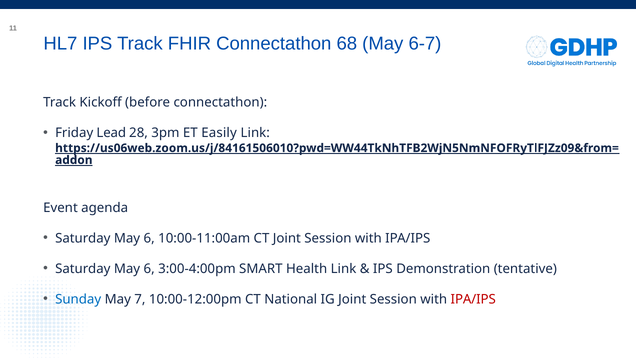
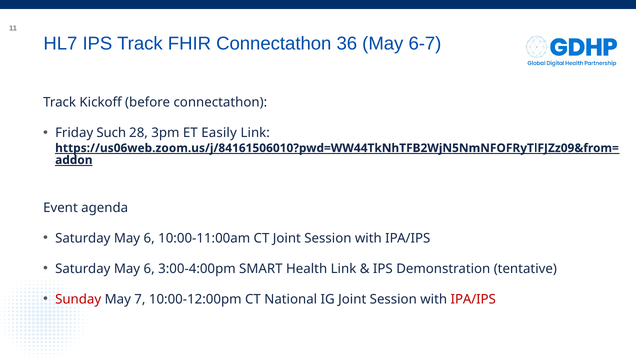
68: 68 -> 36 (347, 43)
Lead: Lead -> Such (111, 133)
Sunday colour: blue -> red (78, 299)
